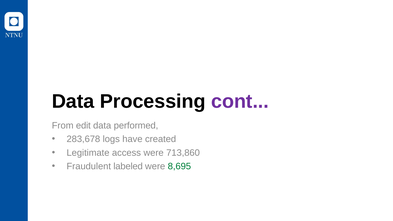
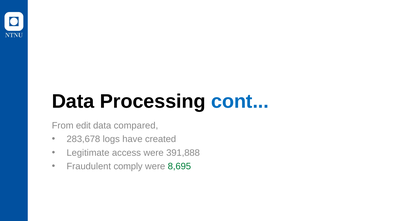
cont colour: purple -> blue (240, 101)
performed: performed -> compared (136, 126)
713,860: 713,860 -> 391,888 (183, 153)
labeled: labeled -> comply (128, 166)
